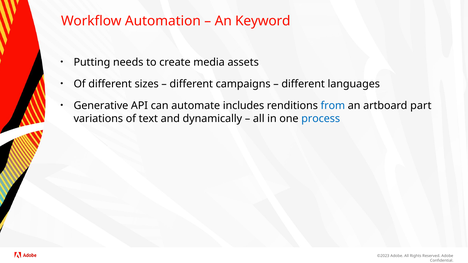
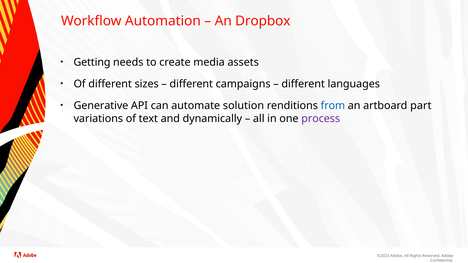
Keyword: Keyword -> Dropbox (263, 21)
Putting: Putting -> Getting (92, 62)
includes: includes -> solution (243, 106)
process colour: blue -> purple (321, 119)
